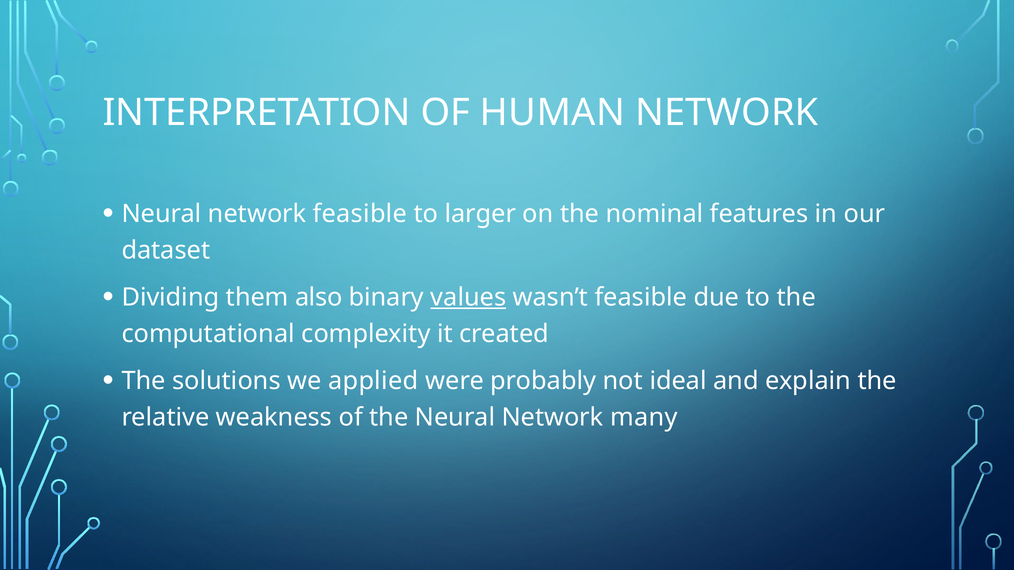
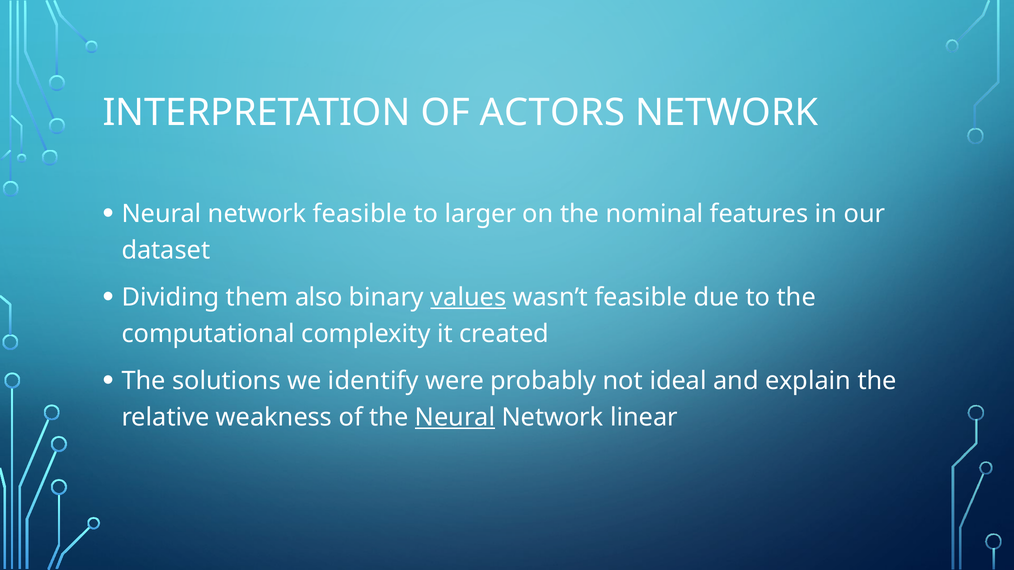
HUMAN: HUMAN -> ACTORS (552, 113)
applied: applied -> identify (373, 381)
Neural underline: none -> present (455, 418)
many: many -> linear (644, 418)
